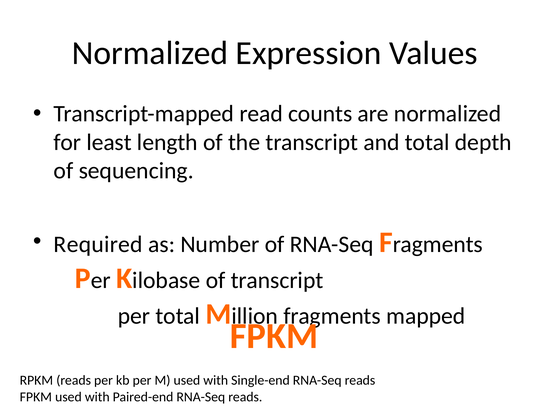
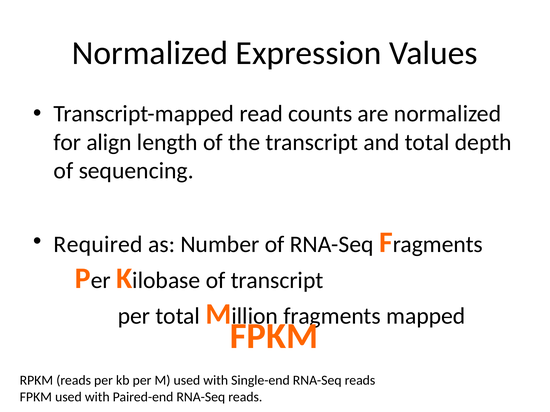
least: least -> align (109, 142)
